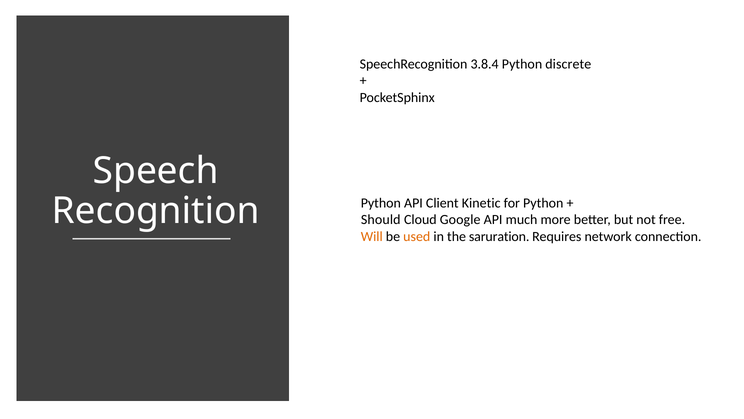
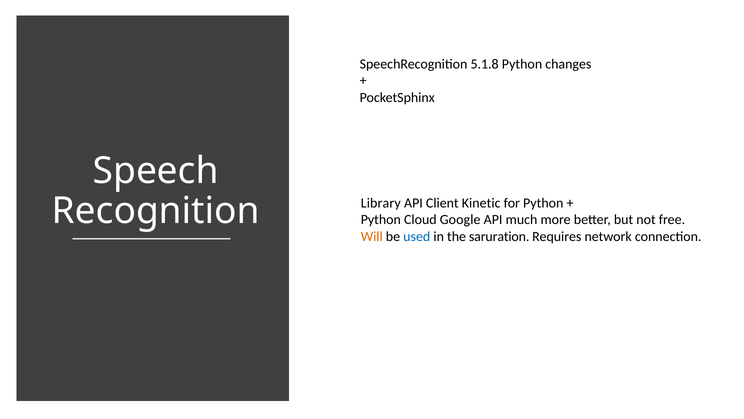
3.8.4: 3.8.4 -> 5.1.8 (485, 64)
discrete: discrete -> changes (568, 64)
Python: Python -> Library (381, 203)
Should: Should -> Python (381, 220)
used colour: orange -> blue (417, 236)
